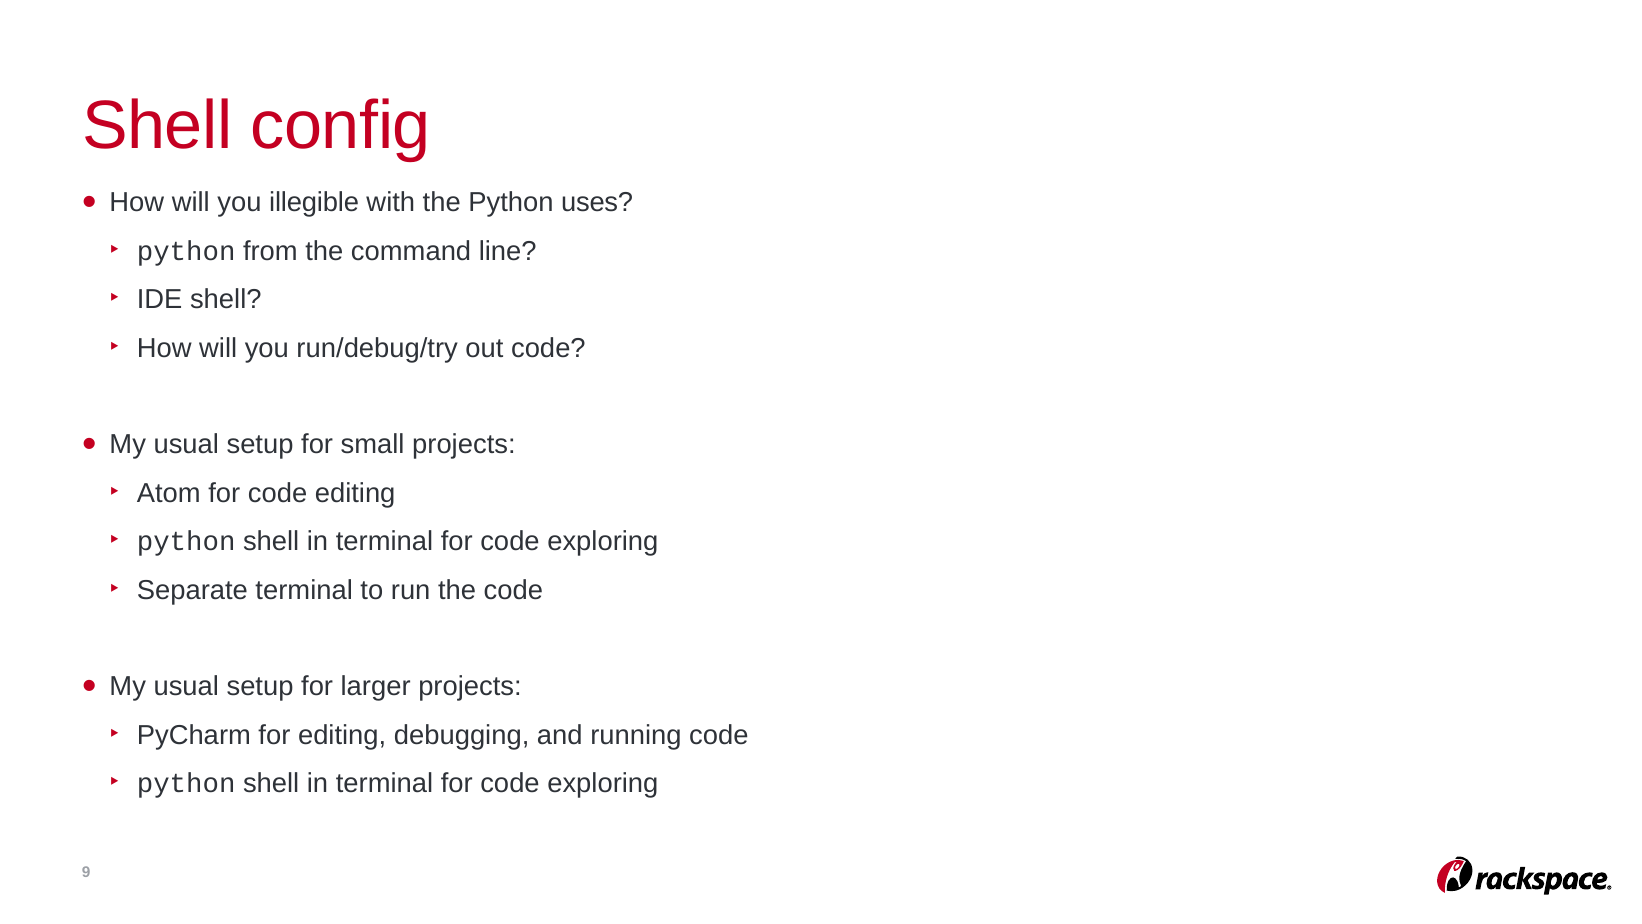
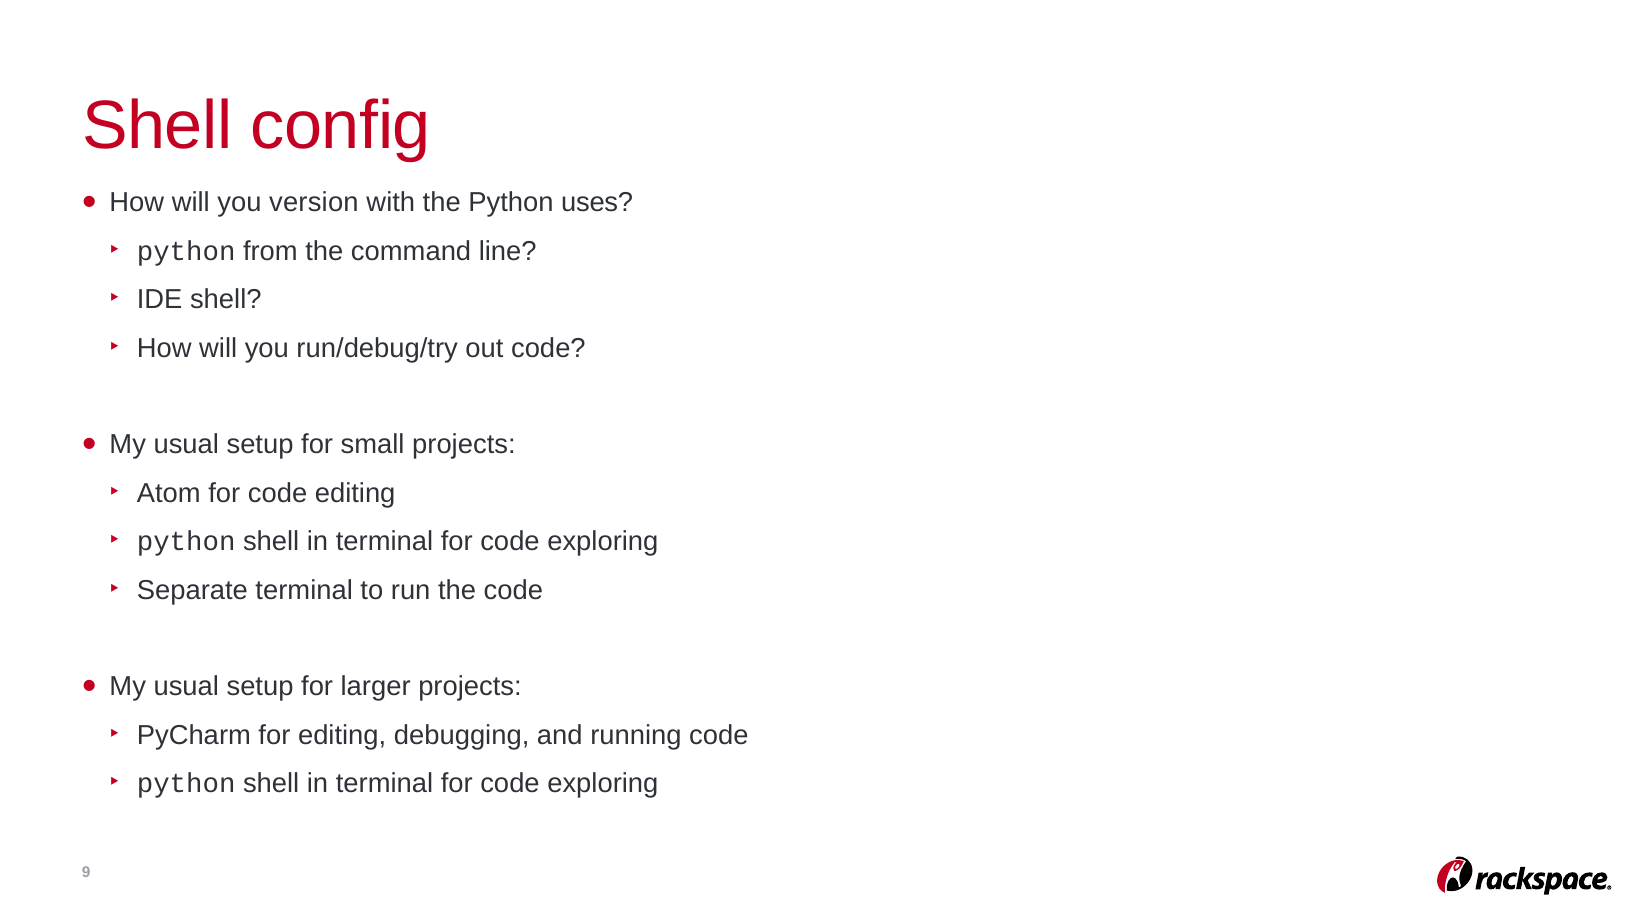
illegible: illegible -> version (314, 203)
